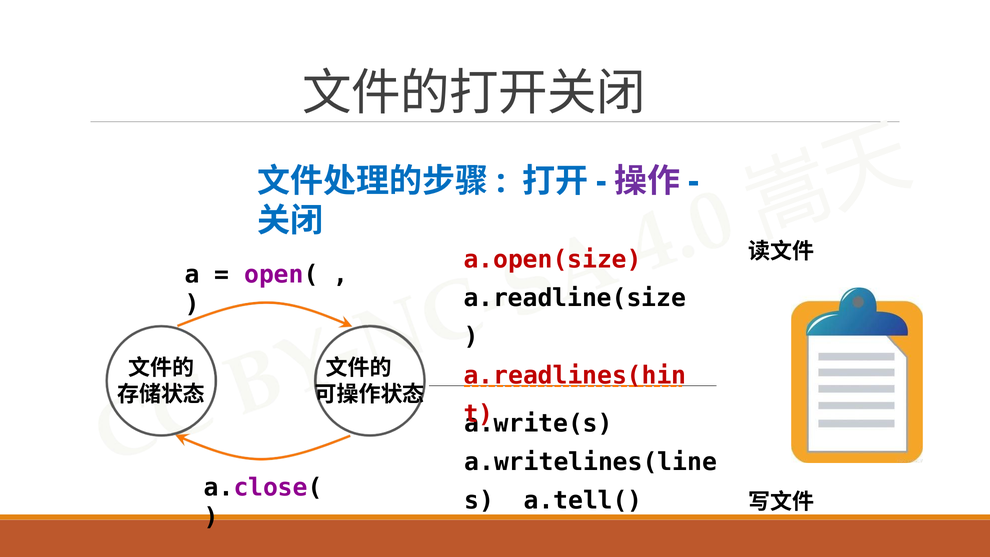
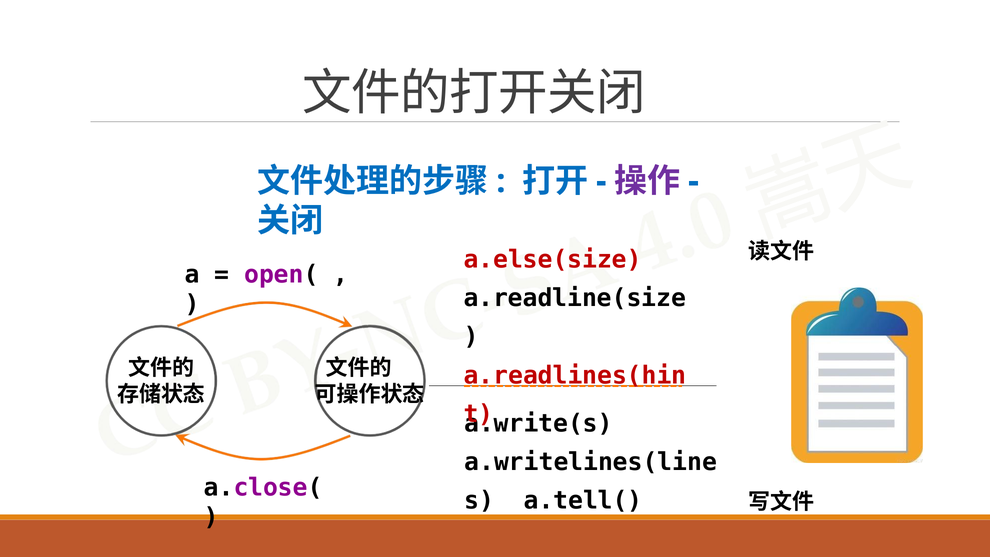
a.open(size: a.open(size -> a.else(size (553, 260)
